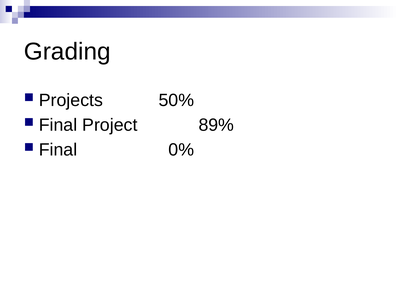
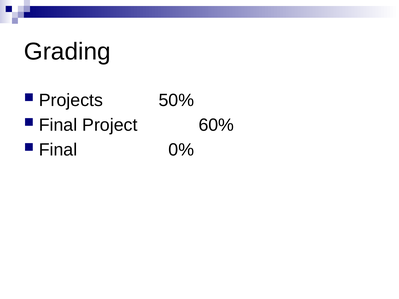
89%: 89% -> 60% (216, 125)
